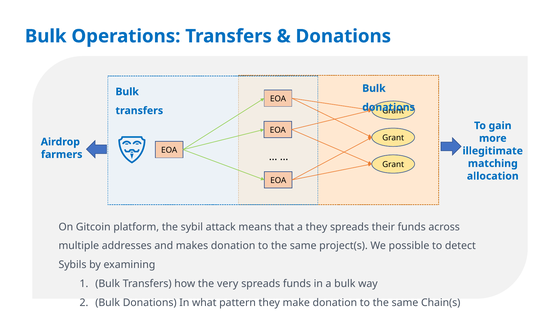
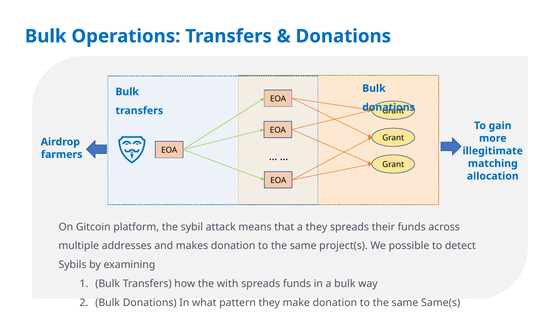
very: very -> with (228, 284)
Chain(s: Chain(s -> Same(s (441, 303)
